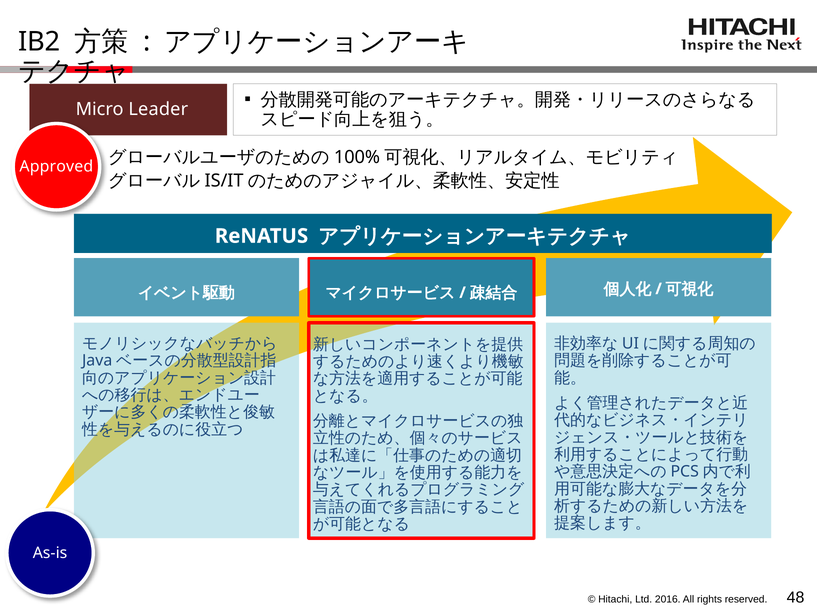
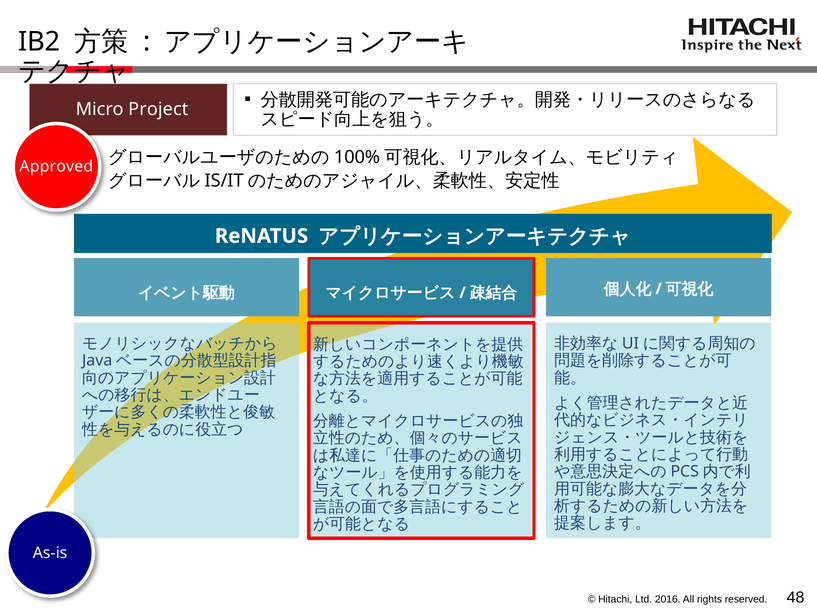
Leader: Leader -> Project (158, 109)
